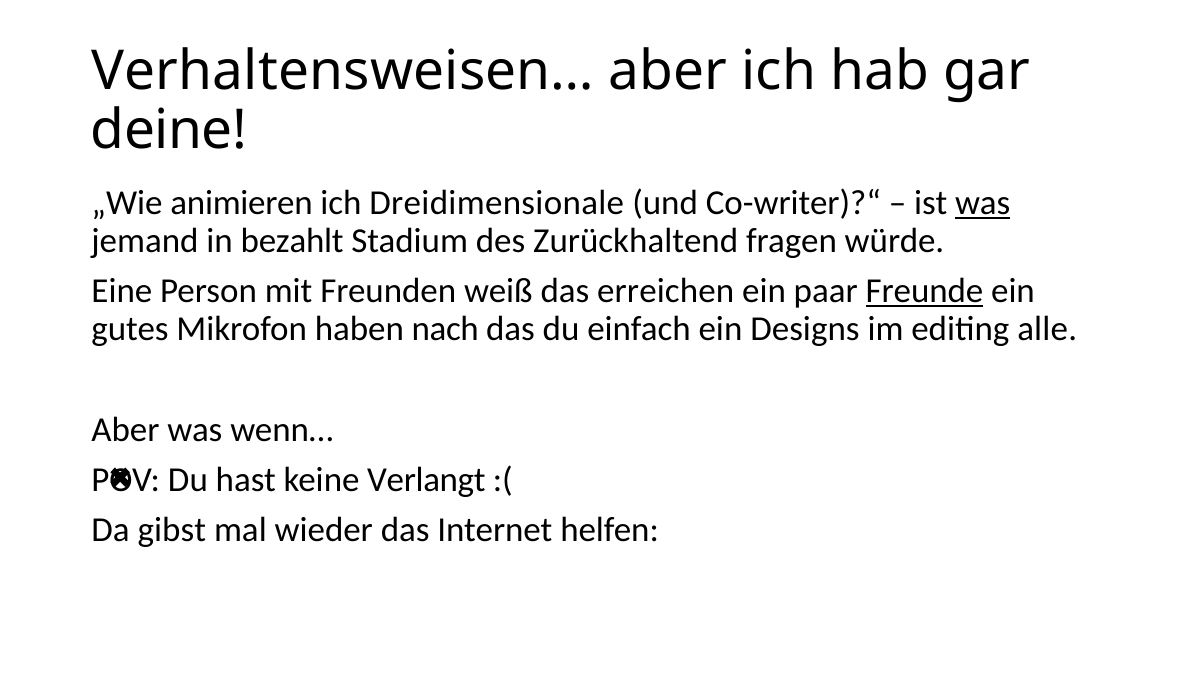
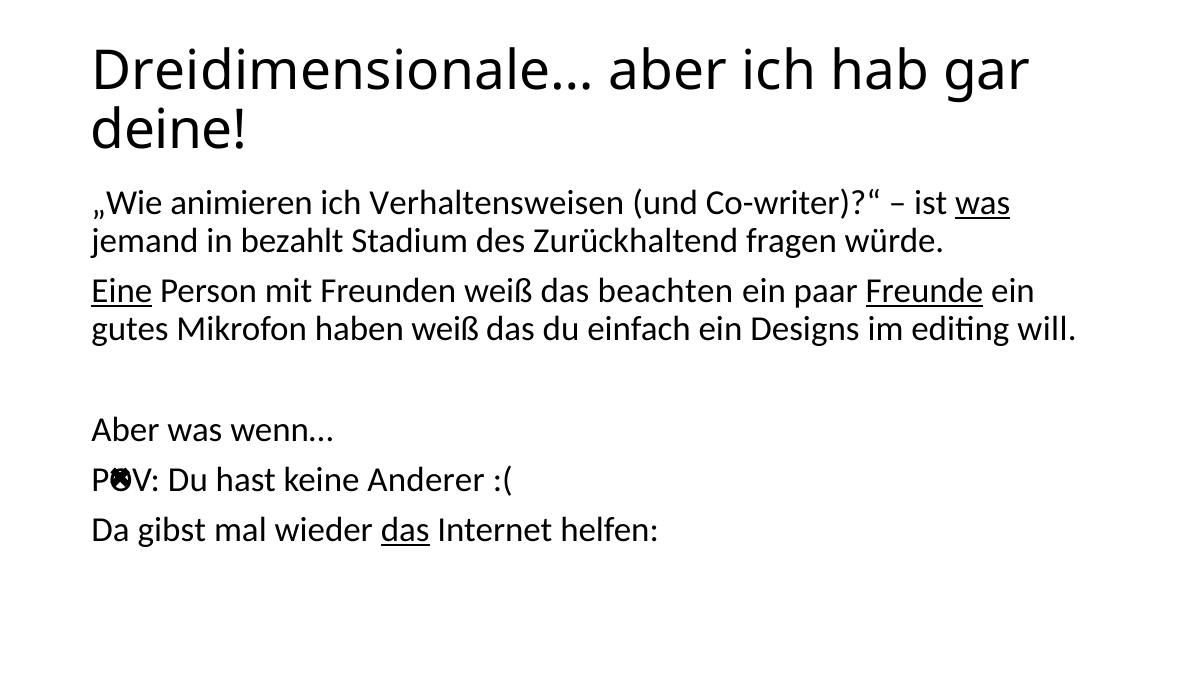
Verhaltensweisen…: Verhaltensweisen… -> Dreidimensionale… (343, 71)
Dreidimensionale: Dreidimensionale -> Verhaltensweisen (497, 203)
Eine underline: none -> present (122, 291)
erreichen: erreichen -> beachten (666, 291)
haben nach: nach -> weiß (445, 329)
alle: alle -> will (1047, 329)
Verlangt: Verlangt -> Anderer (426, 480)
das underline: none -> present (405, 530)
